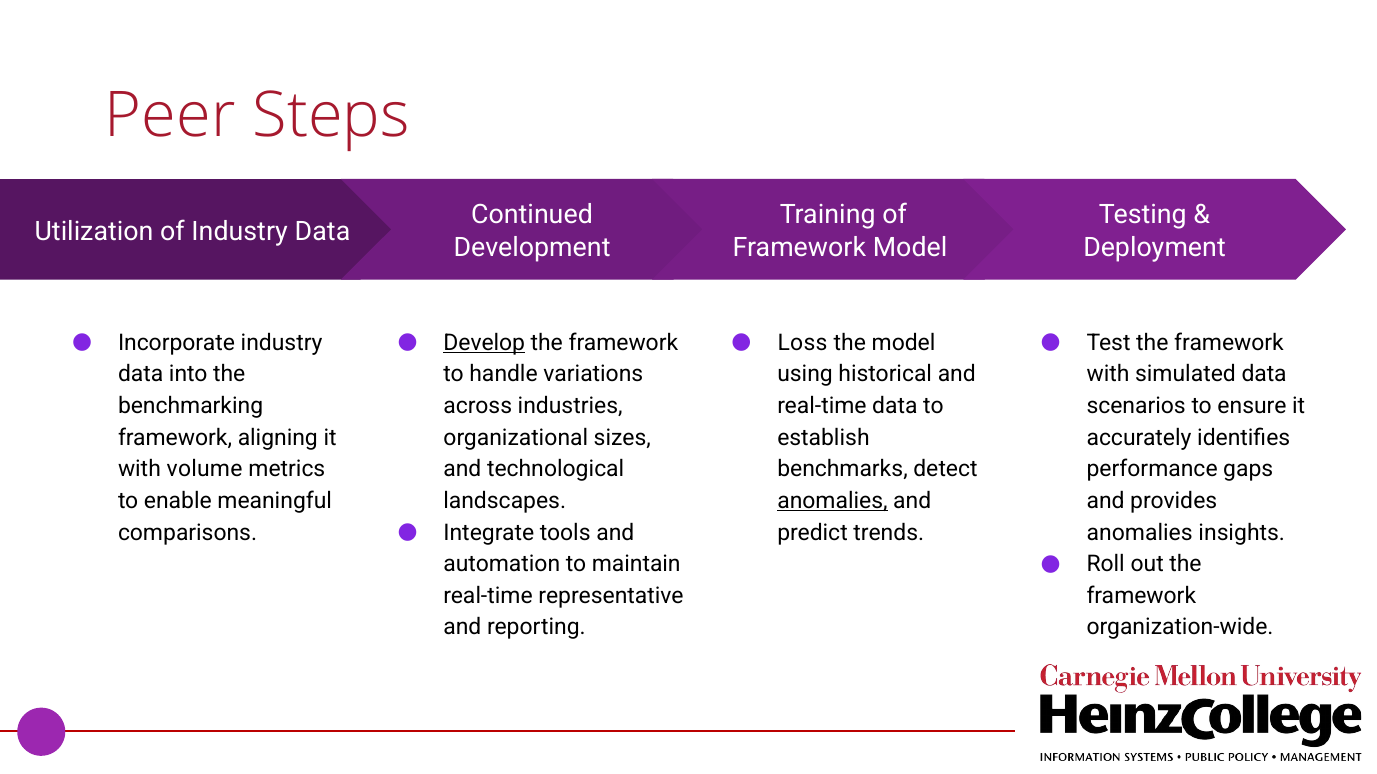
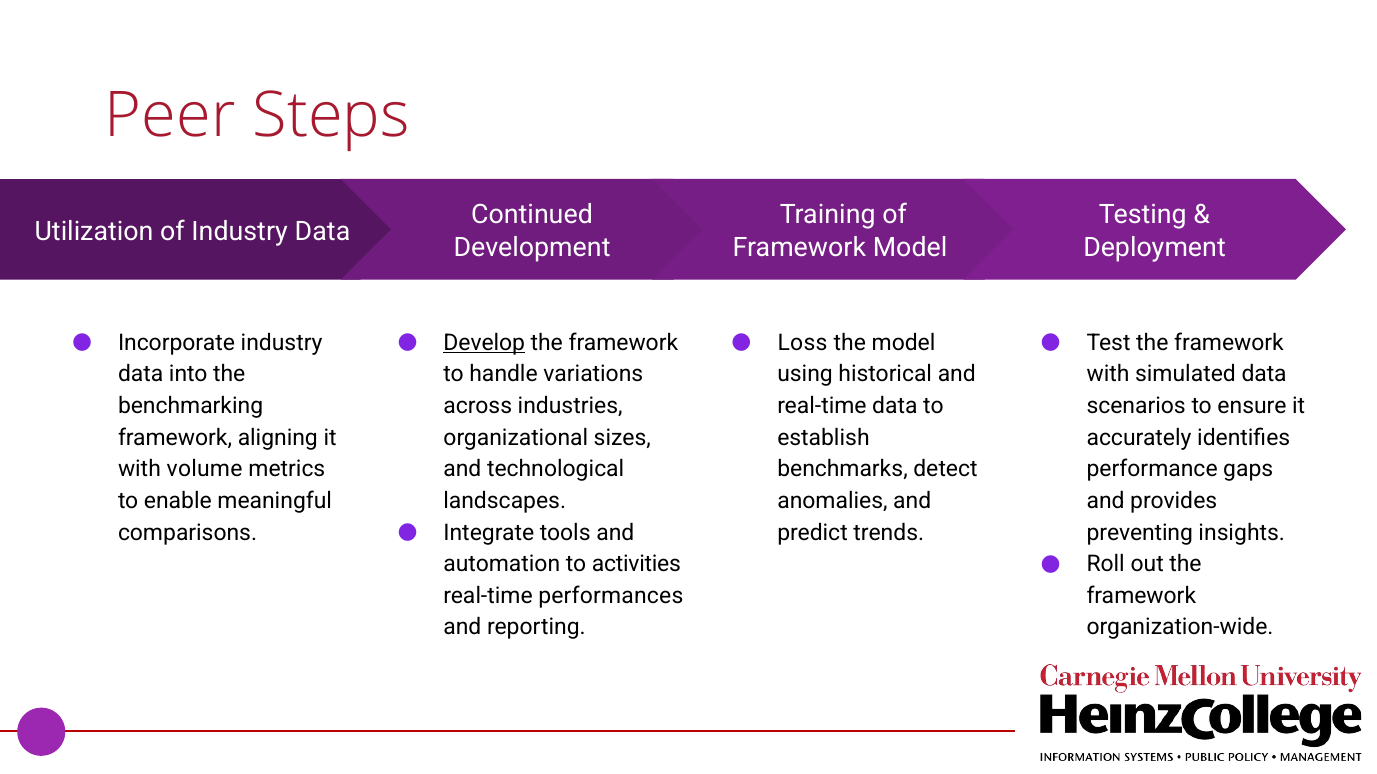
anomalies underline: present -> none (832, 501)
anomalies: anomalies -> preventing (1140, 533)
maintain: maintain -> activities (636, 565)
representative: representative -> performances (611, 596)
